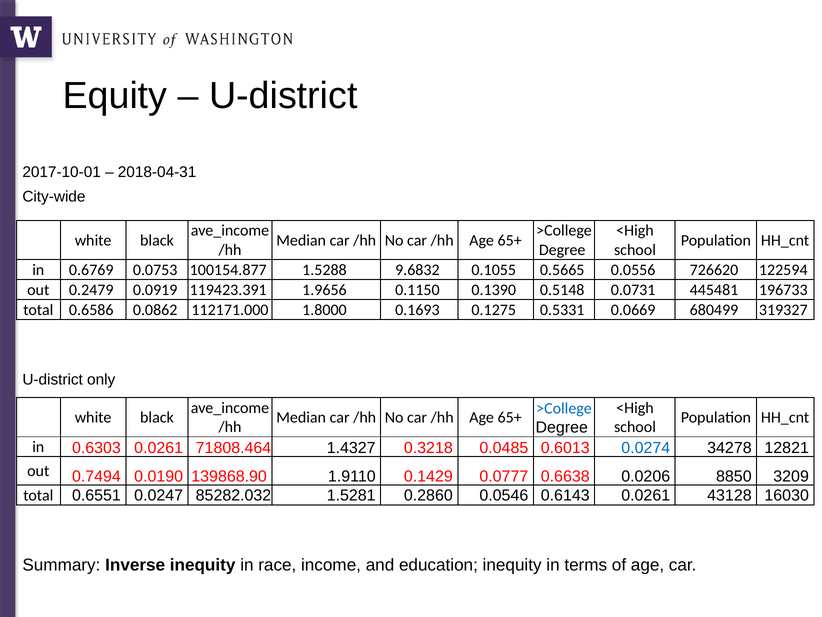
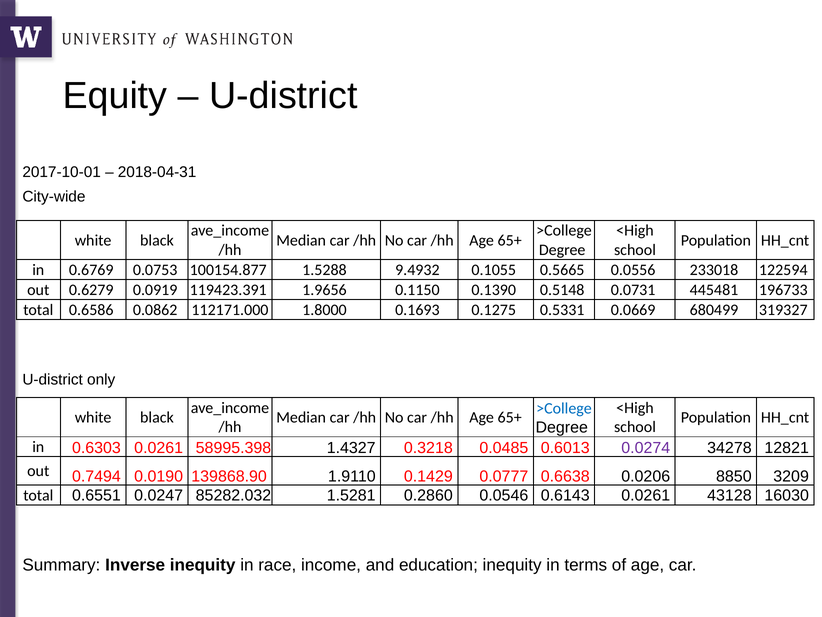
9.6832: 9.6832 -> 9.4932 (417, 270)
726620: 726620 -> 233018 (714, 270)
0.2479: 0.2479 -> 0.6279 (91, 290)
71808.464: 71808.464 -> 58995.398 (233, 448)
0.0274 colour: blue -> purple (646, 448)
